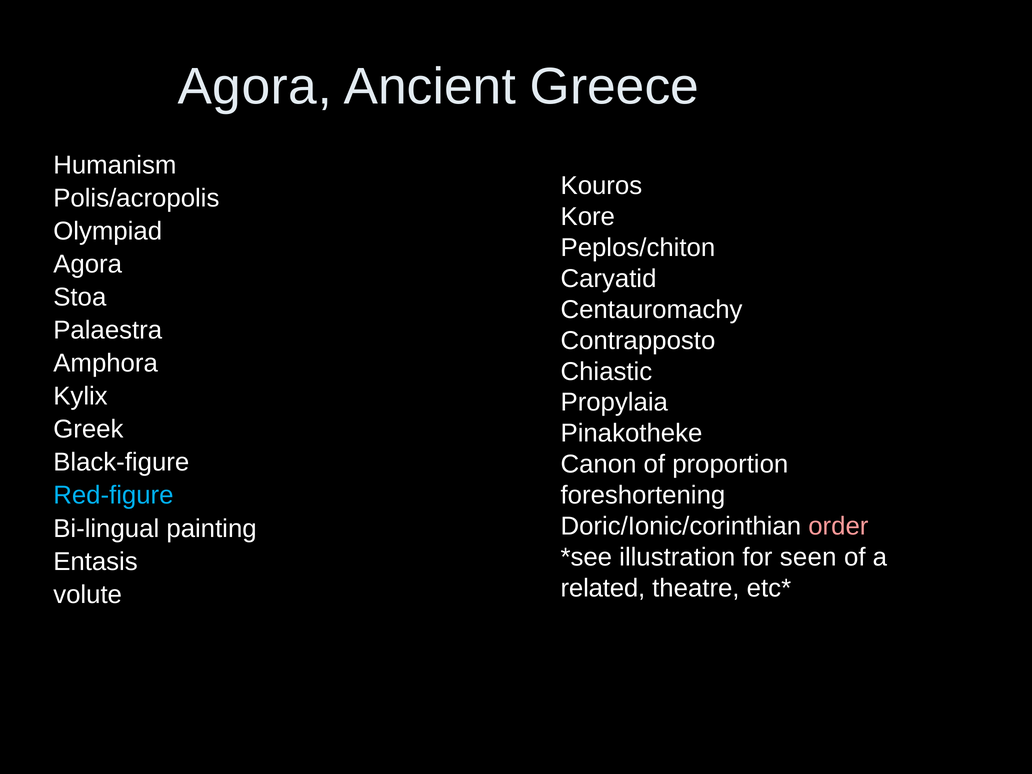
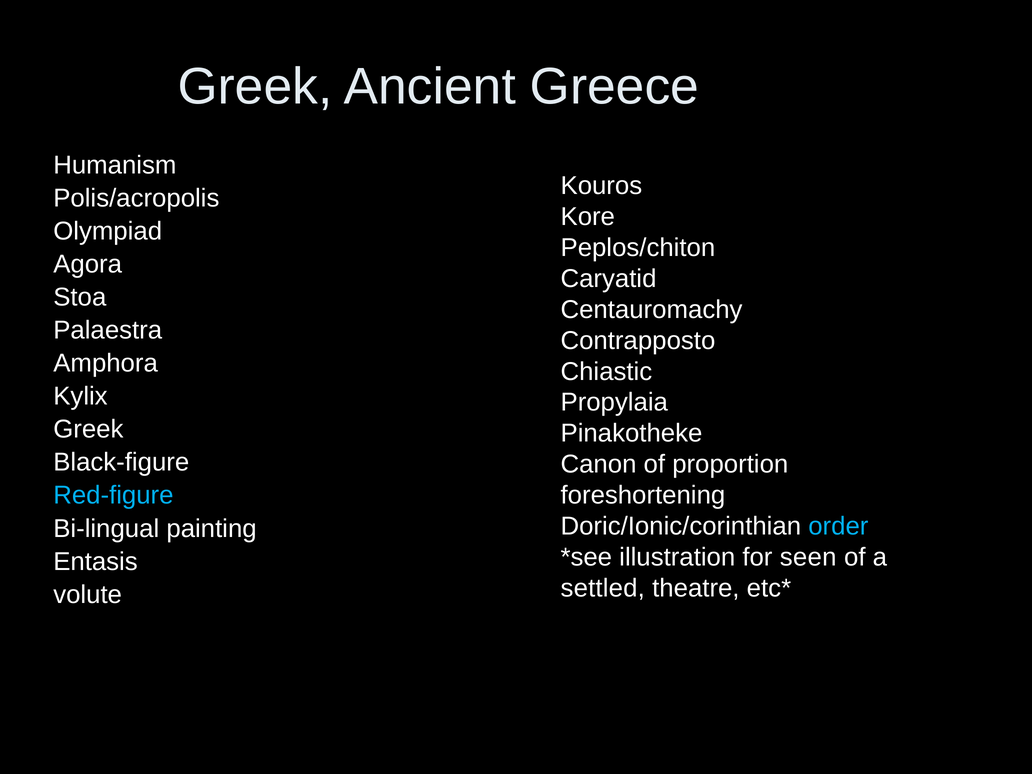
Agora: Agora -> Greek (255, 87)
order colour: pink -> light blue (838, 526)
related: related -> settled (603, 588)
